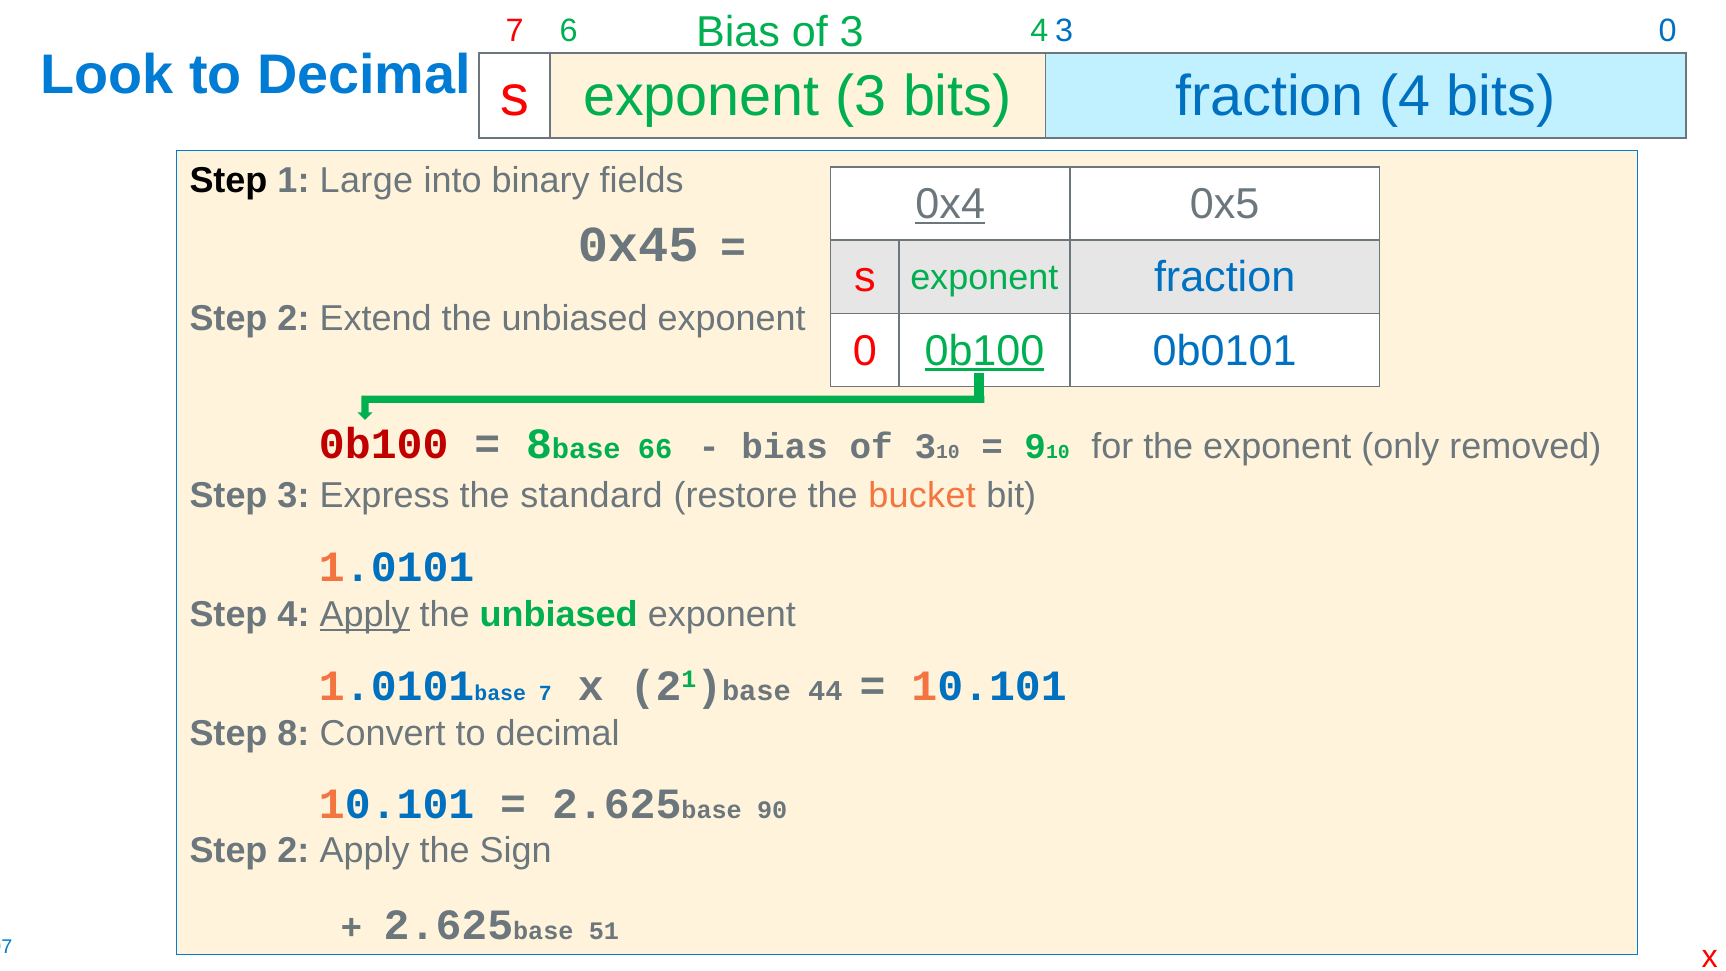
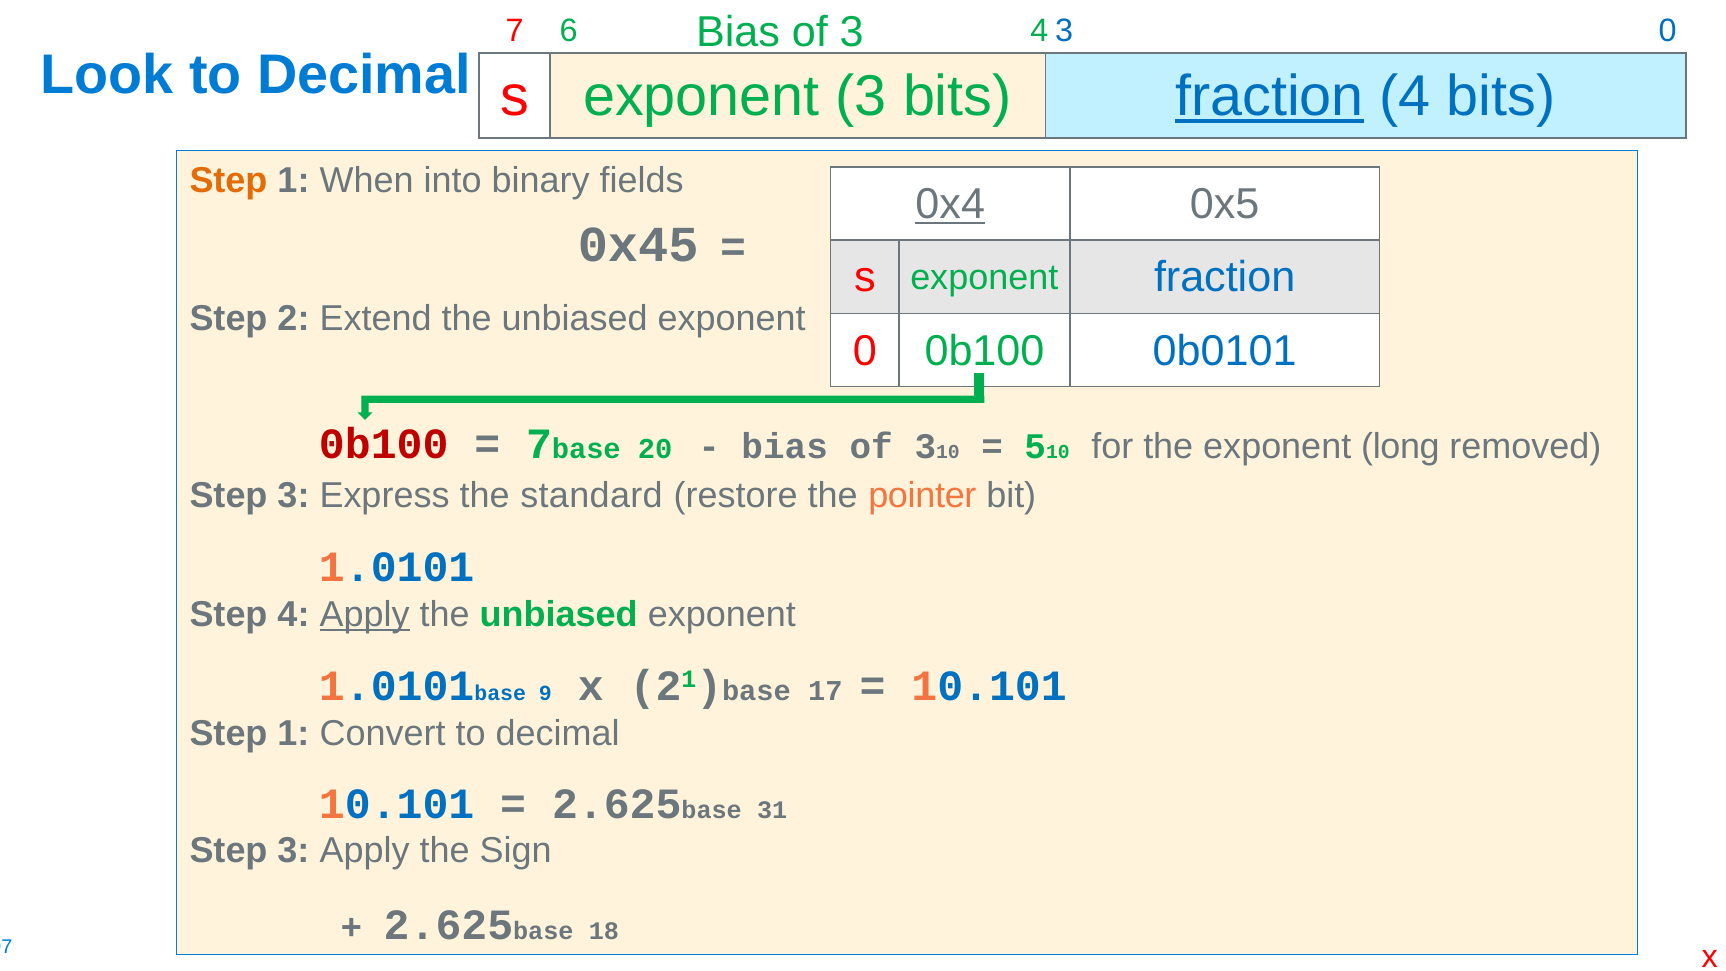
fraction underline: none -> present (1270, 96)
Step colour: black -> orange (228, 181)
Large: Large -> When (367, 181)
0b100 underline: present -> none (984, 351)
8: 8 -> 7 (539, 445)
66: 66 -> 20 (655, 449)
9: 9 -> 5 (1035, 447)
only: only -> long (1400, 447)
bucket: bucket -> pointer (922, 496)
7: 7 -> 9 (545, 693)
44: 44 -> 17 (825, 691)
8: 8 -> 1 (293, 733)
90: 90 -> 31 (772, 810)
2: 2 -> 3 (293, 851)
51: 51 -> 18 (604, 931)
